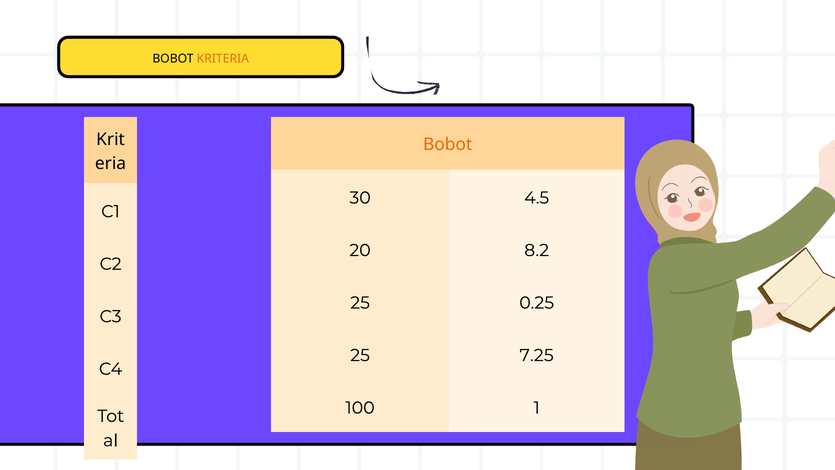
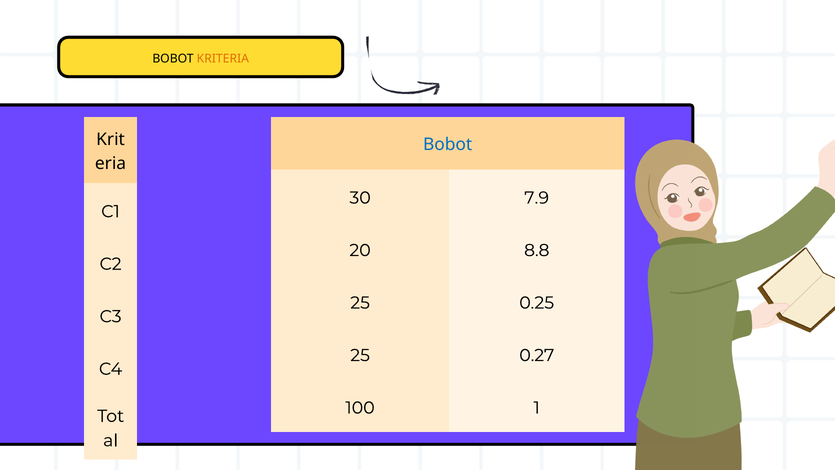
Bobot colour: orange -> blue (448, 145)
4.5: 4.5 -> 7.9 (537, 198)
8.2: 8.2 -> 8.8 (537, 250)
7.25: 7.25 -> 0.27 (537, 355)
